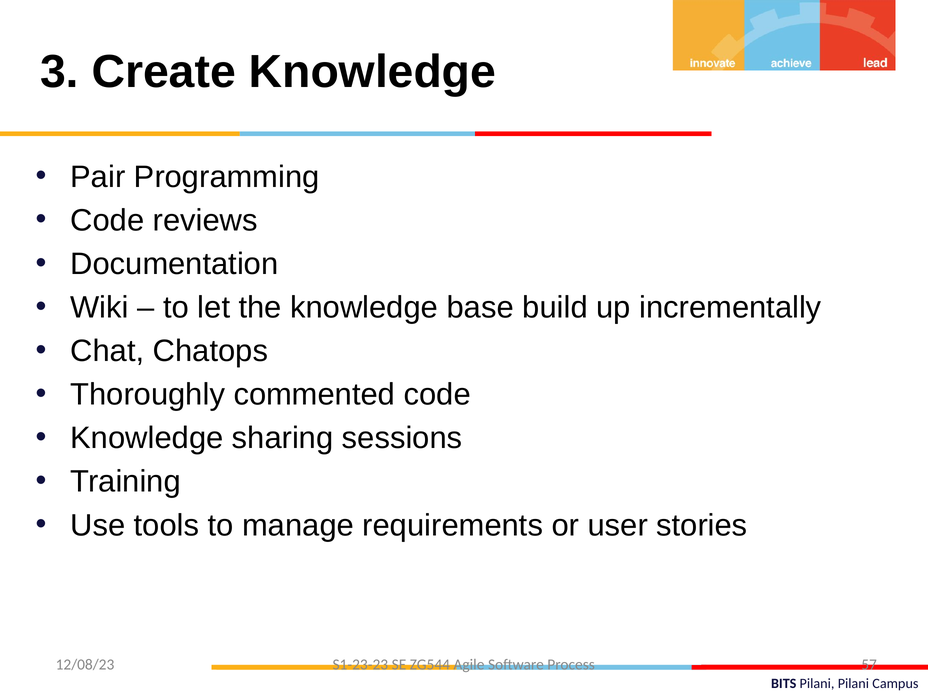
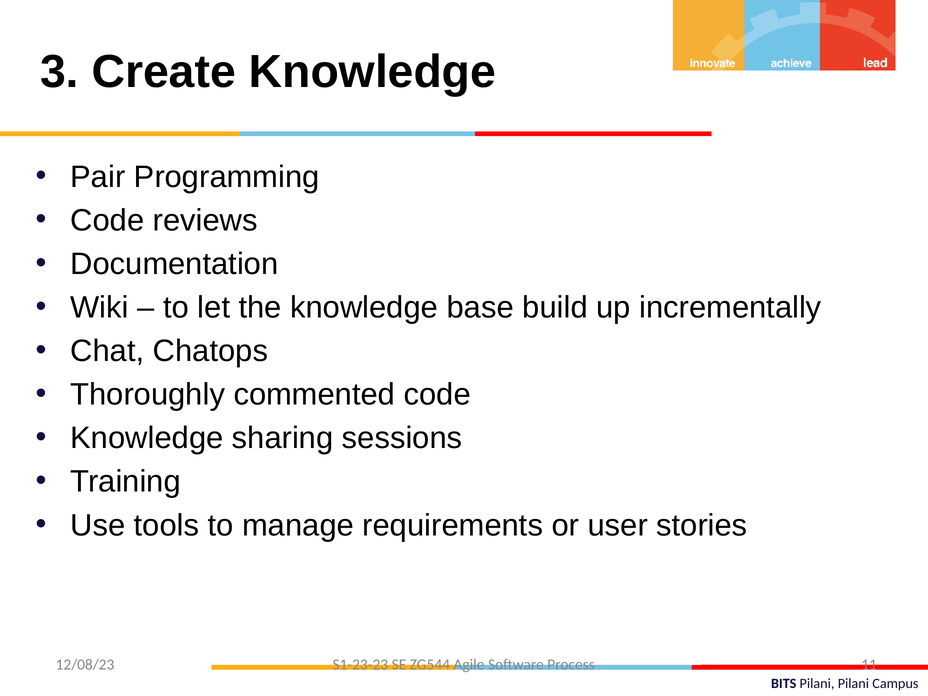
57: 57 -> 11 (869, 665)
